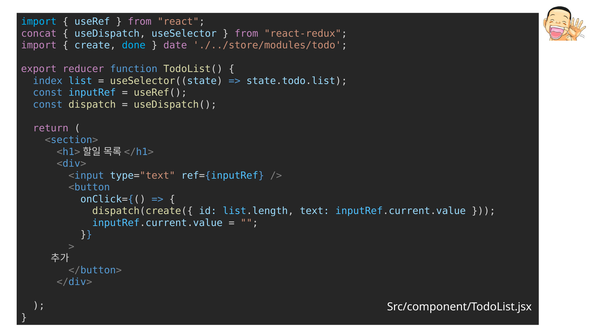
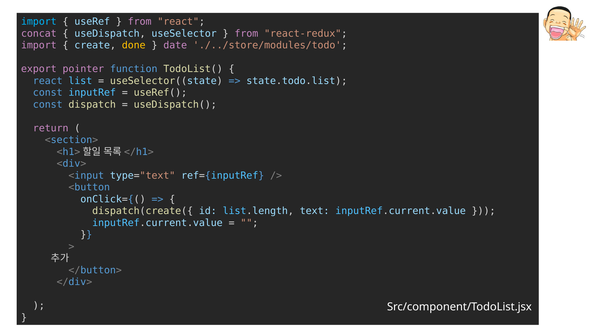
done colour: light blue -> yellow (134, 45)
reducer: reducer -> pointer (83, 69)
index: index -> react (48, 81)
